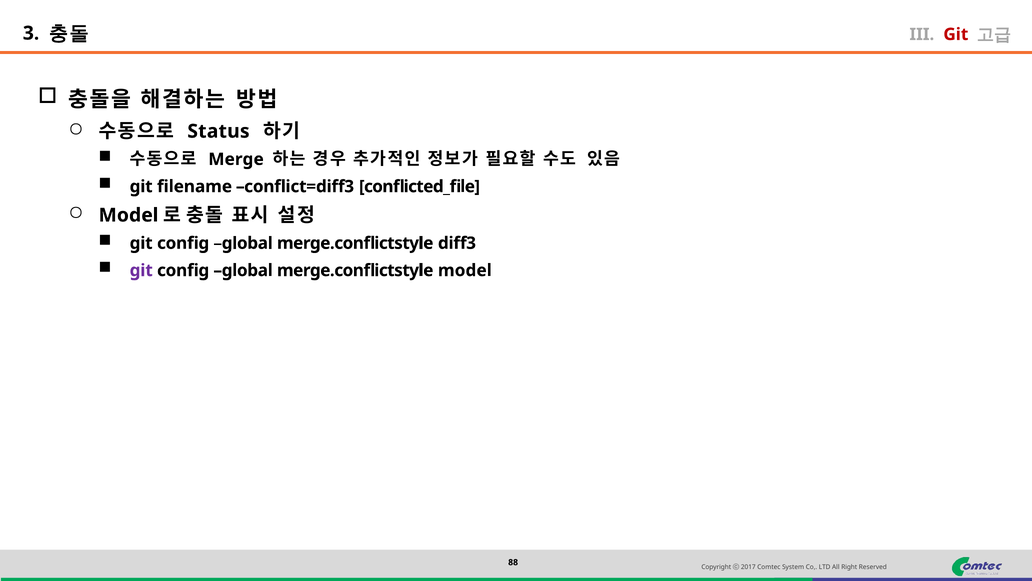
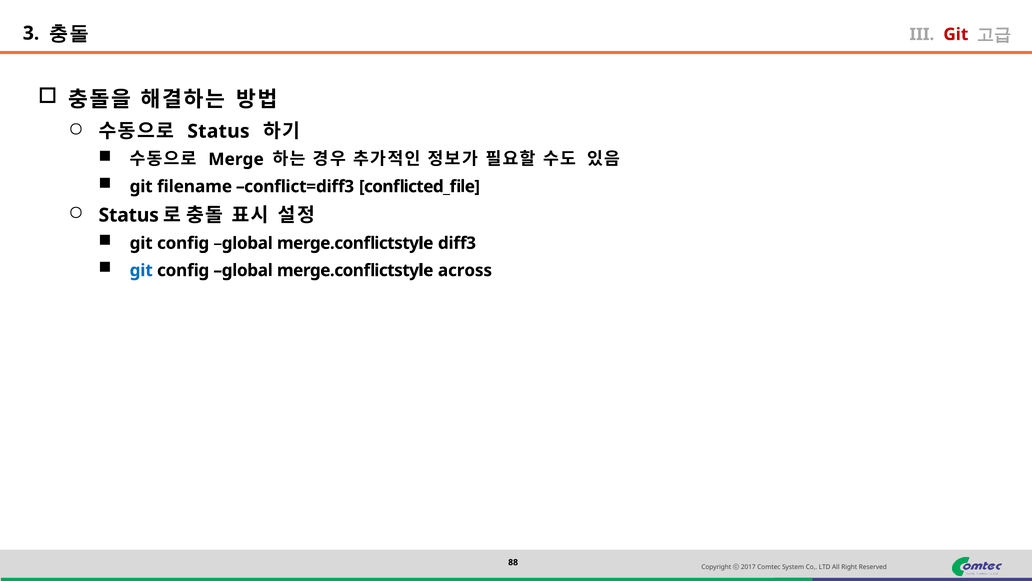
Model: Model -> Status (129, 215)
git colour: purple -> blue (141, 270)
merge.conflictstyle model: model -> across (465, 270)
